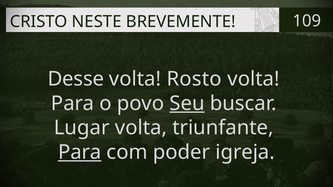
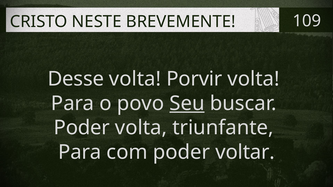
Rosto: Rosto -> Porvir (194, 79)
Lugar: Lugar -> Poder (82, 128)
Para underline: present -> none (80, 152)
igreja: igreja -> voltar (245, 152)
